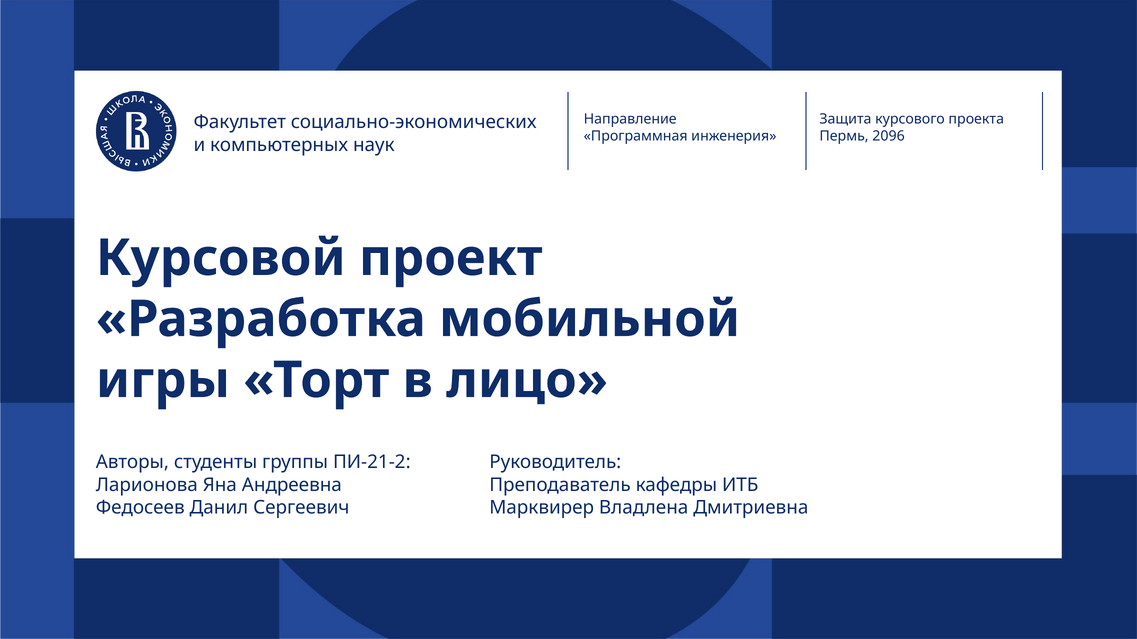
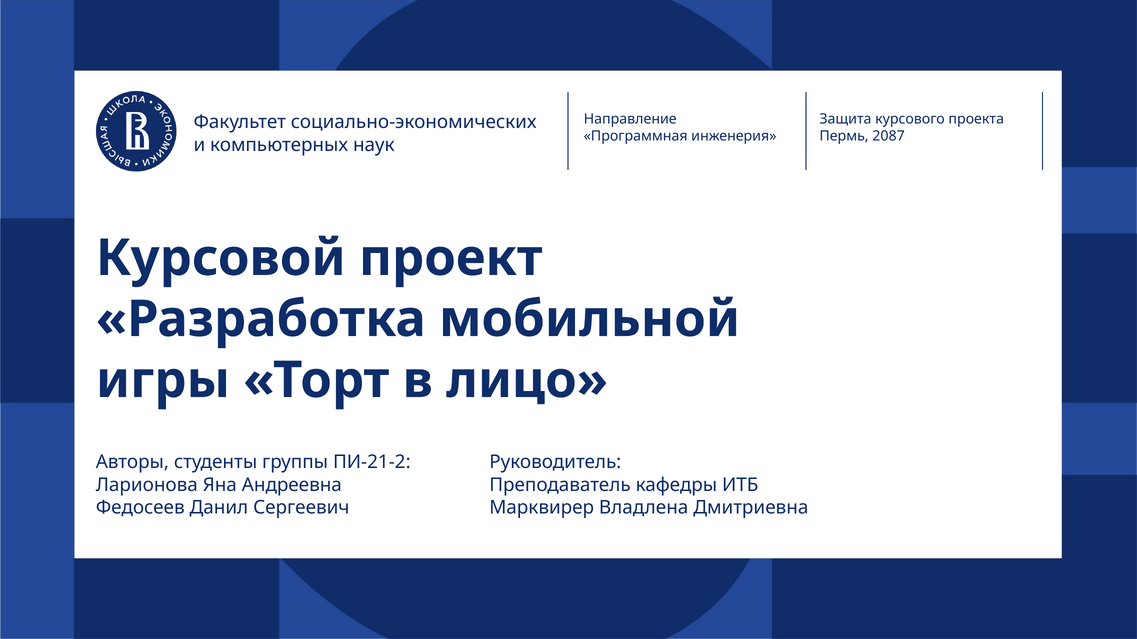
2096: 2096 -> 2087 (889, 136)
